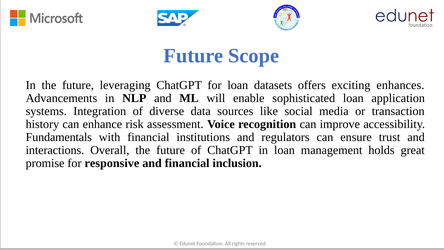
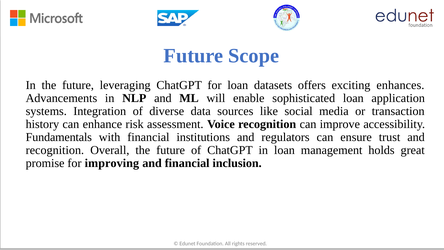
interactions: interactions -> recognition (55, 150)
responsive: responsive -> improving (112, 163)
